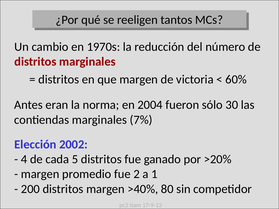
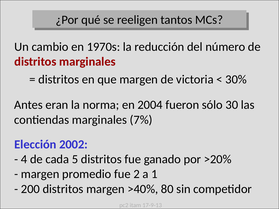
60%: 60% -> 30% (236, 79)
